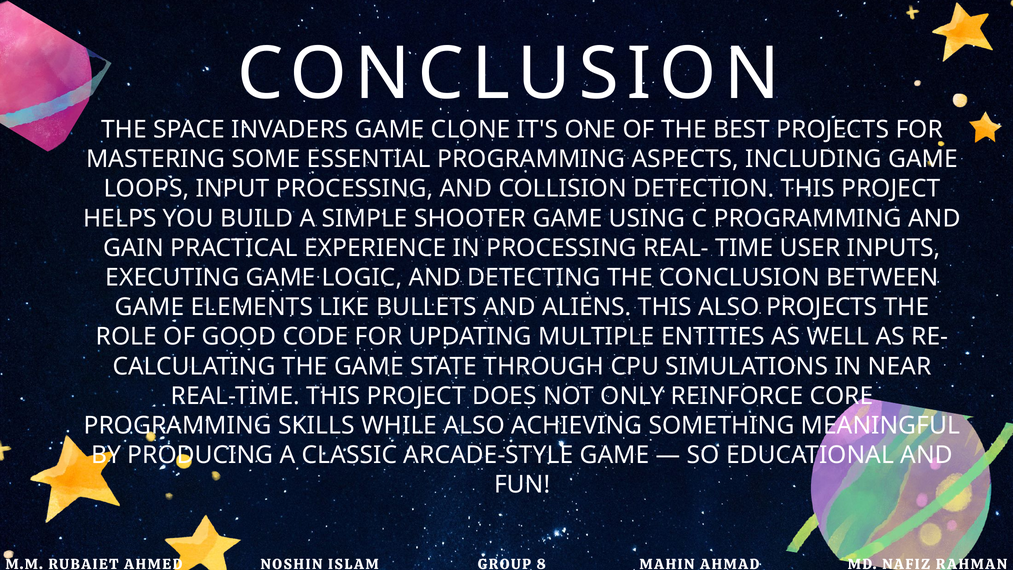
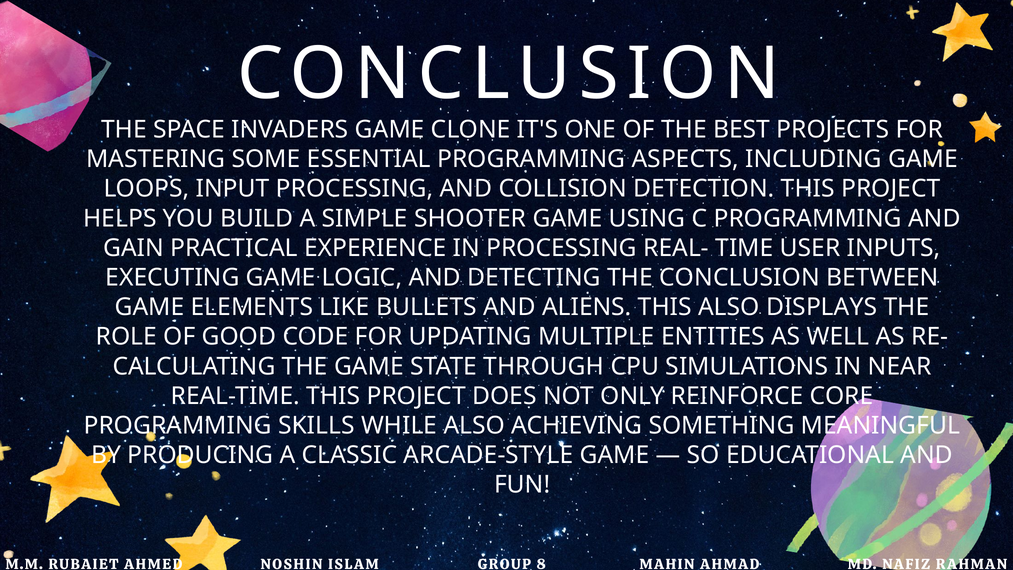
ALSO PROJECTS: PROJECTS -> DISPLAYS (822, 307)
